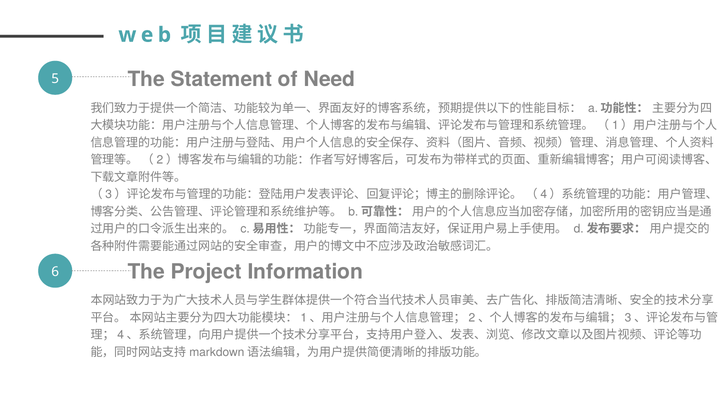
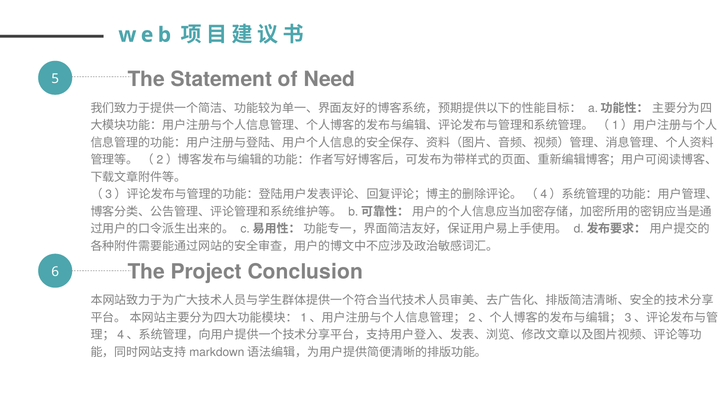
Information: Information -> Conclusion (305, 272)
